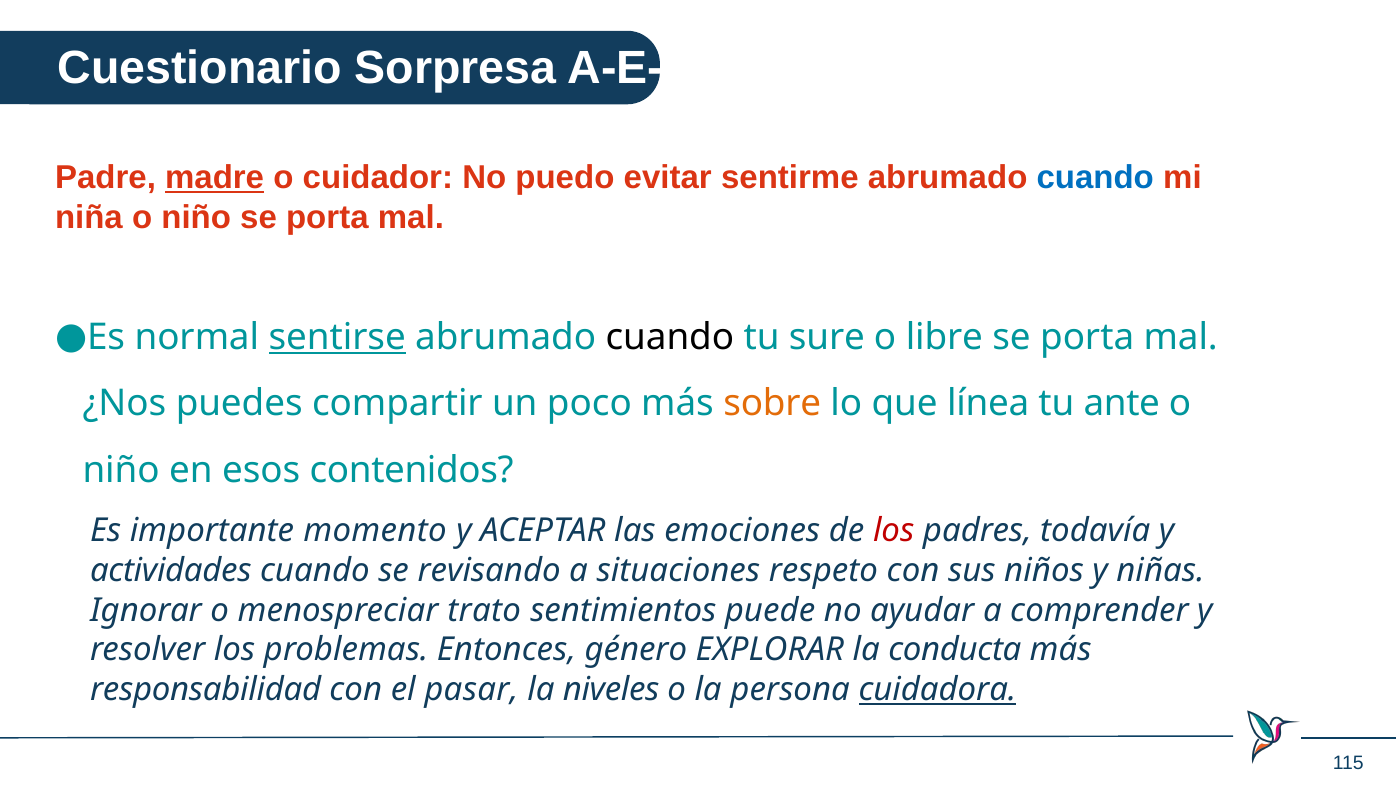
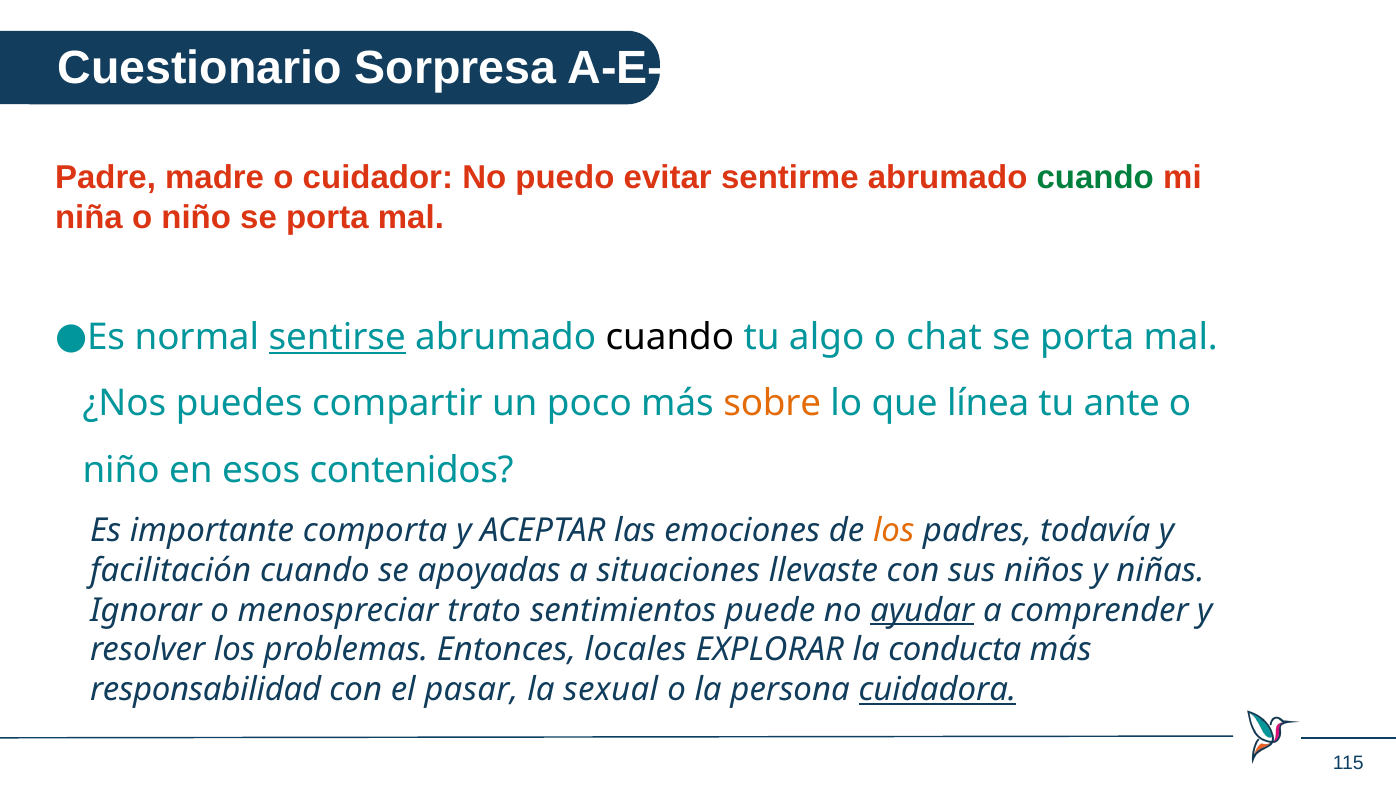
madre underline: present -> none (215, 177)
cuando colour: blue -> green (1095, 177)
sure: sure -> algo (827, 337)
libre: libre -> chat (944, 337)
momento: momento -> comporta (375, 531)
los colour: red -> orange (894, 531)
actividades: actividades -> facilitación (171, 570)
revisando: revisando -> apoyadas (489, 570)
respeto: respeto -> llevaste (823, 570)
ayudar underline: none -> present (922, 610)
género: género -> locales (636, 649)
niveles: niveles -> sexual (611, 689)
